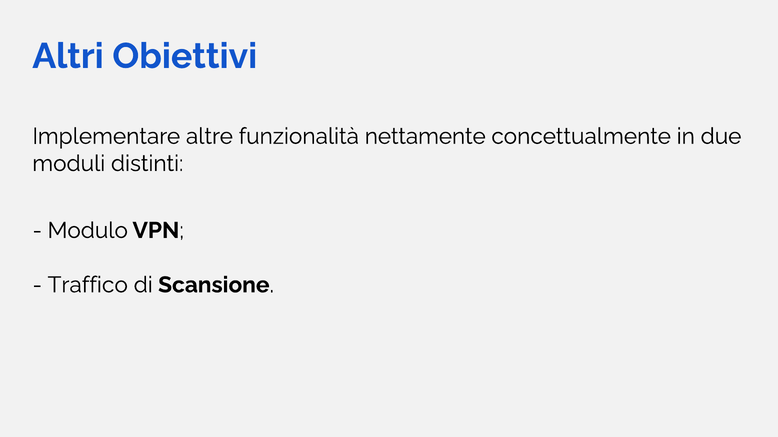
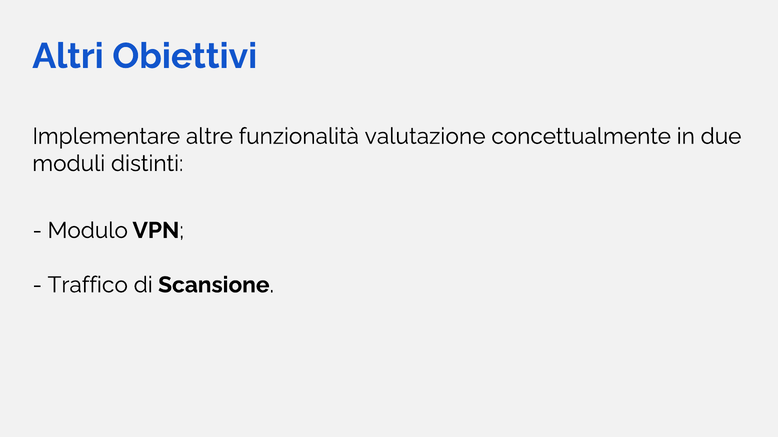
nettamente: nettamente -> valutazione (425, 137)
